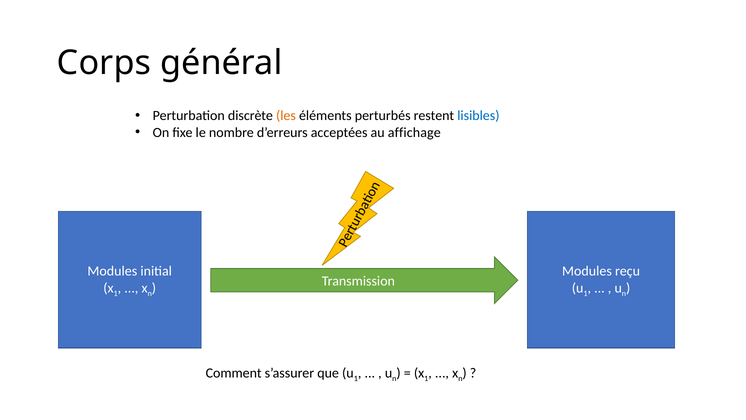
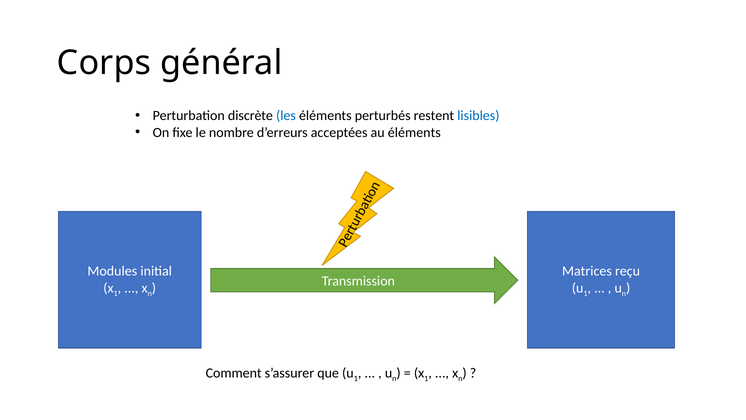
les colour: orange -> blue (286, 116)
au affichage: affichage -> éléments (414, 132)
Modules: Modules -> Matrices (587, 271)
